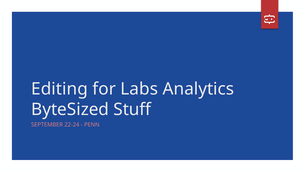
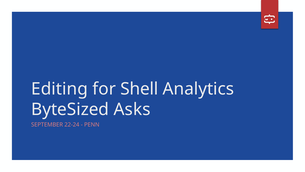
Labs: Labs -> Shell (139, 89)
Stuff: Stuff -> Asks (132, 109)
